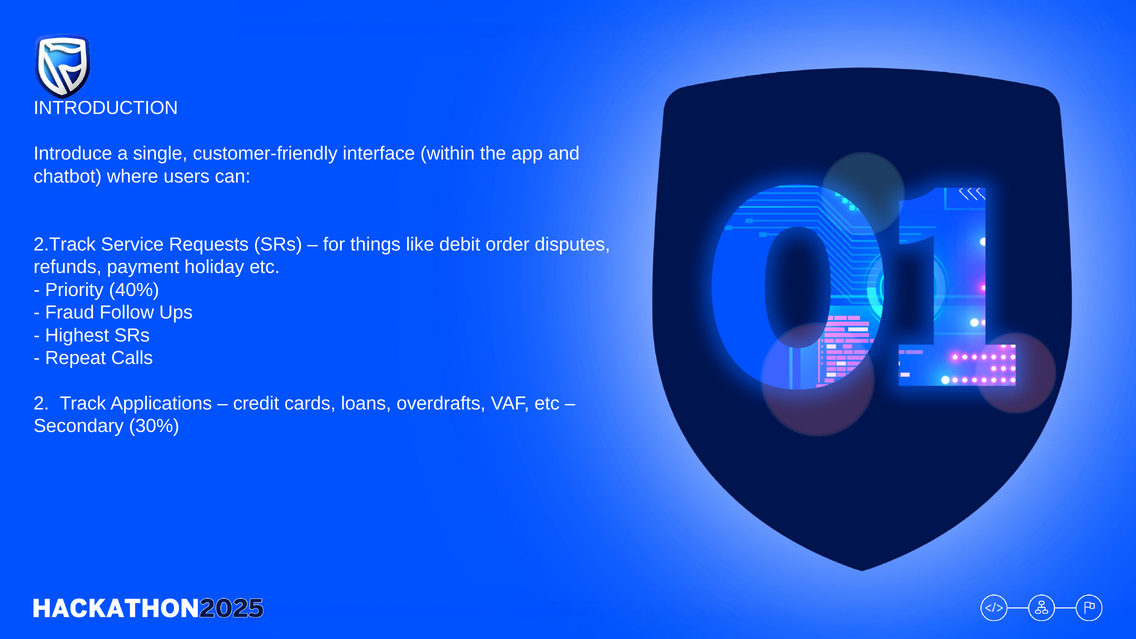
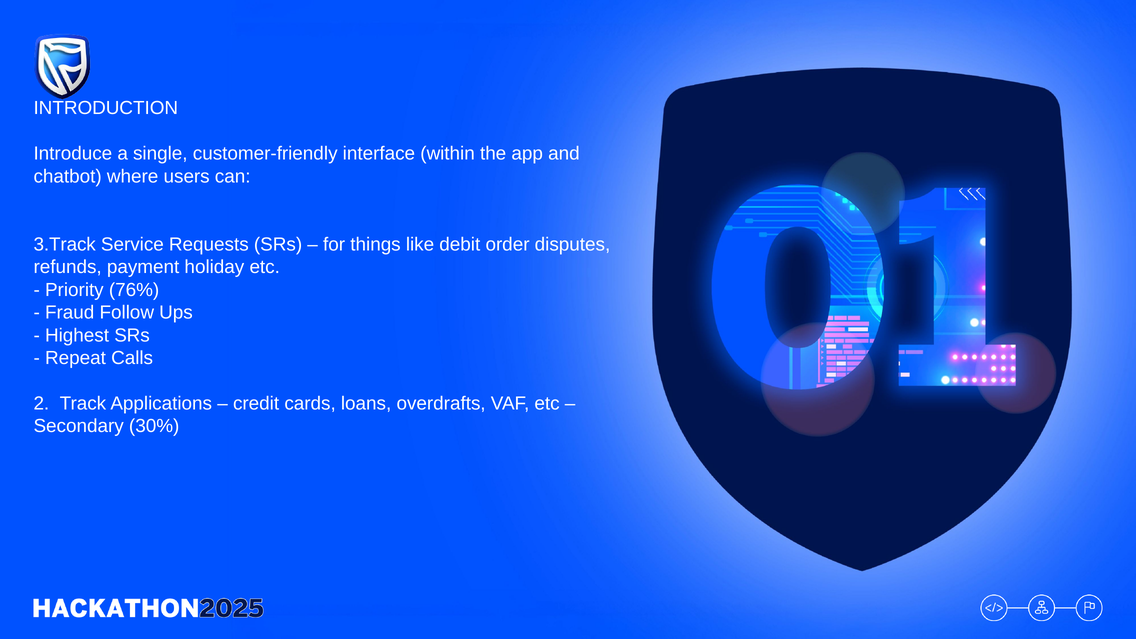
2.Track: 2.Track -> 3.Track (65, 244)
40%: 40% -> 76% (134, 290)
